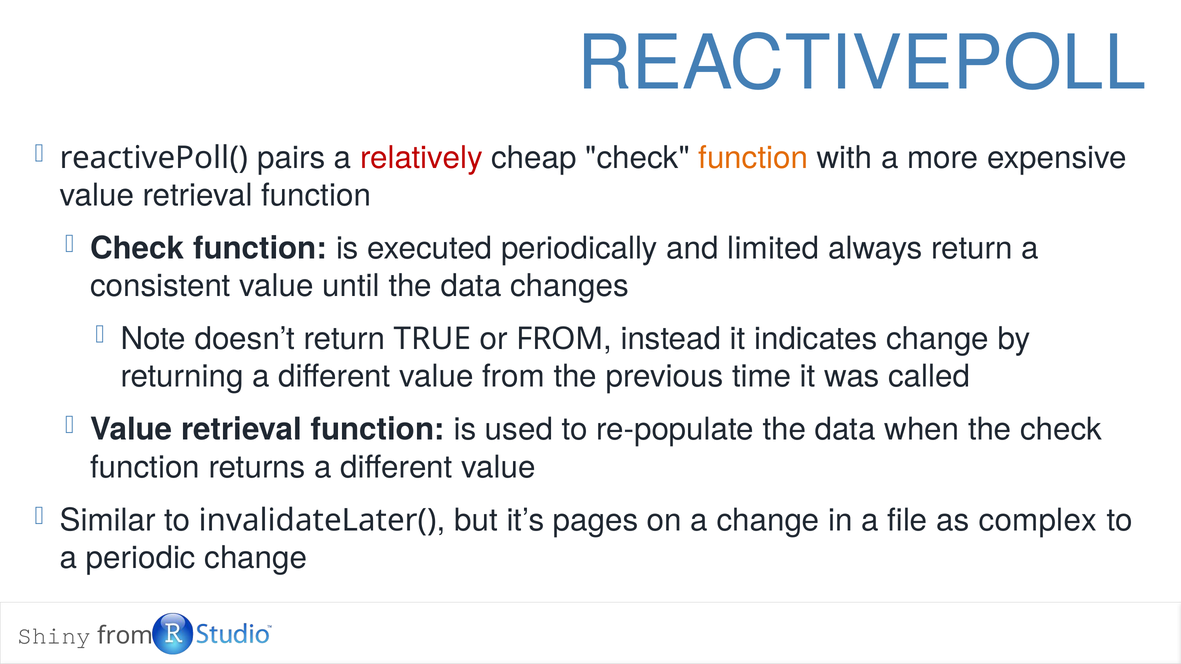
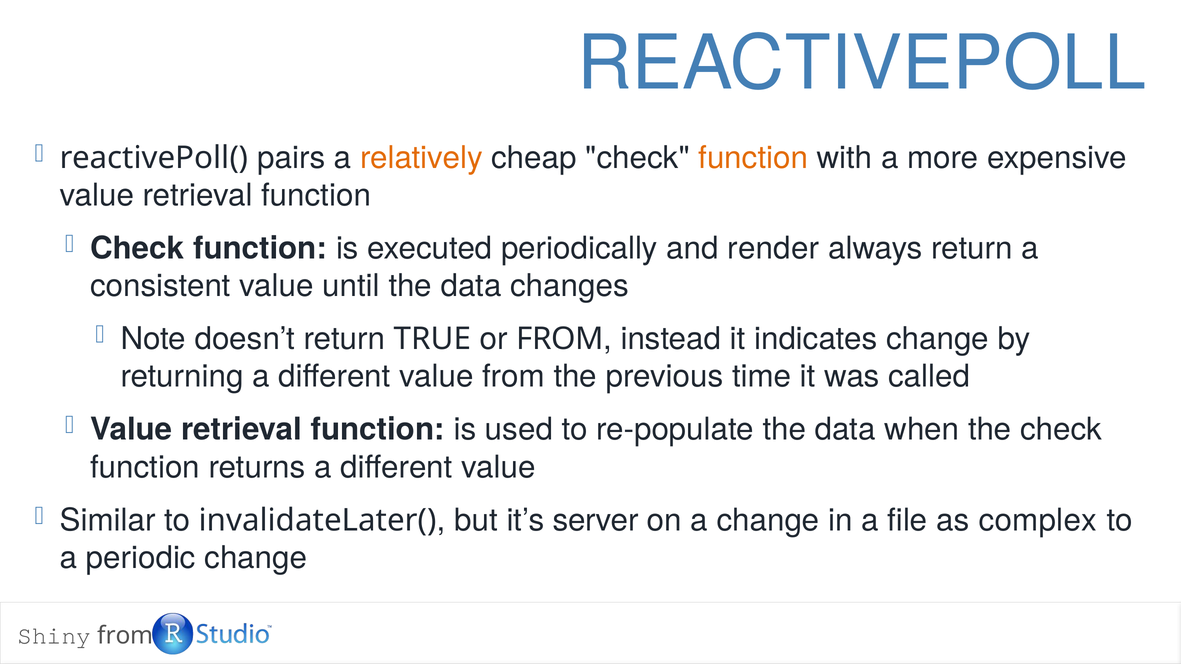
relatively colour: red -> orange (421, 158)
limited: limited -> render (773, 248)
pages: pages -> server (596, 520)
